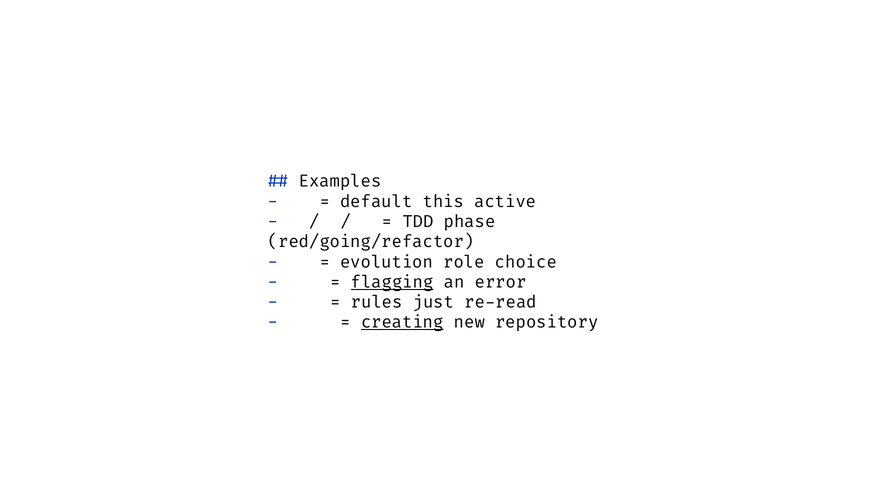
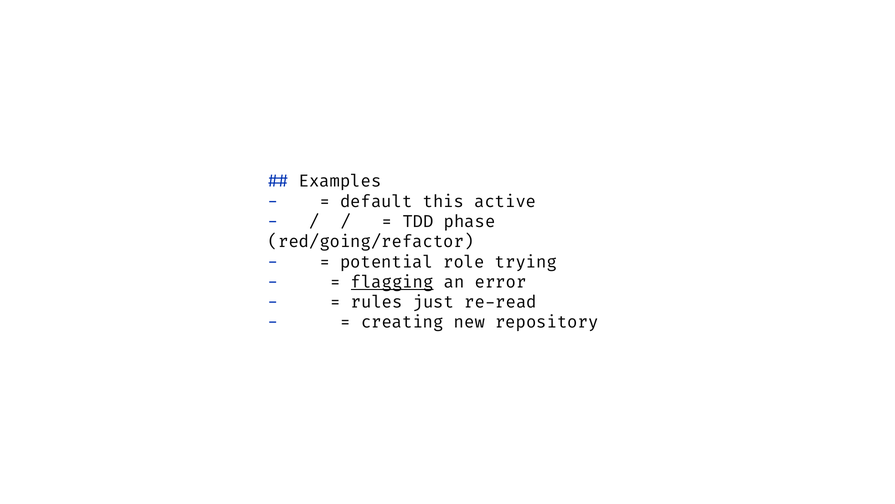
evolution: evolution -> potential (387, 262)
choice: choice -> trying (526, 262)
creating underline: present -> none (402, 322)
